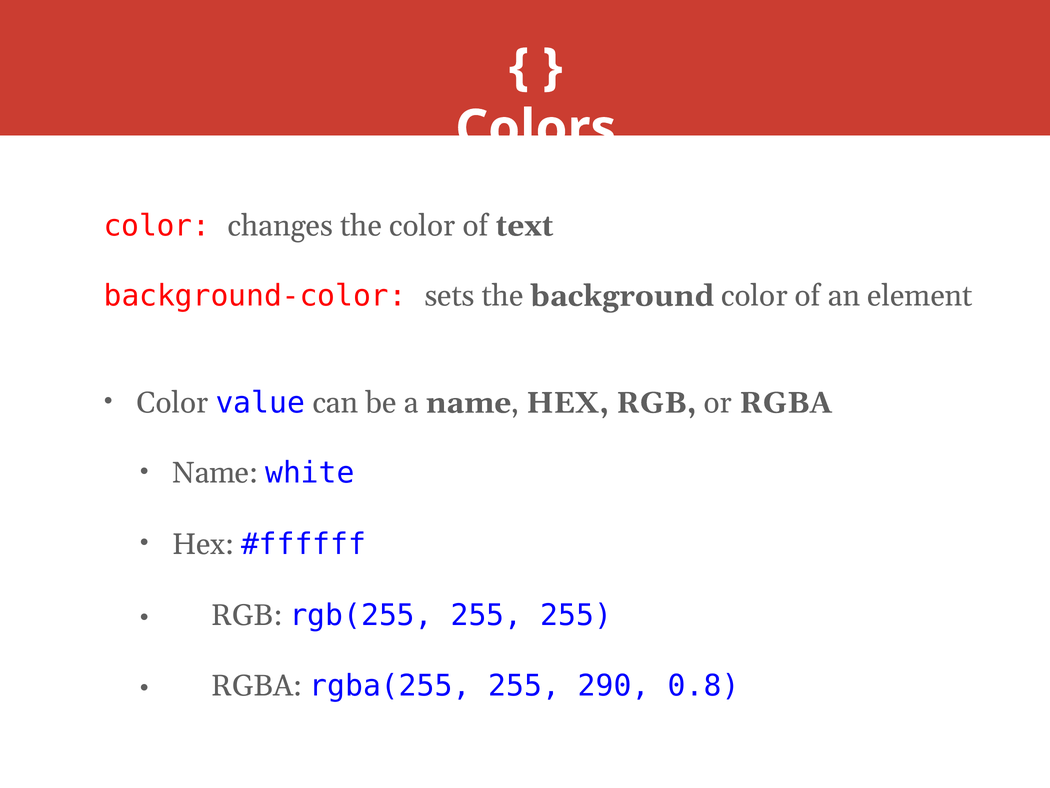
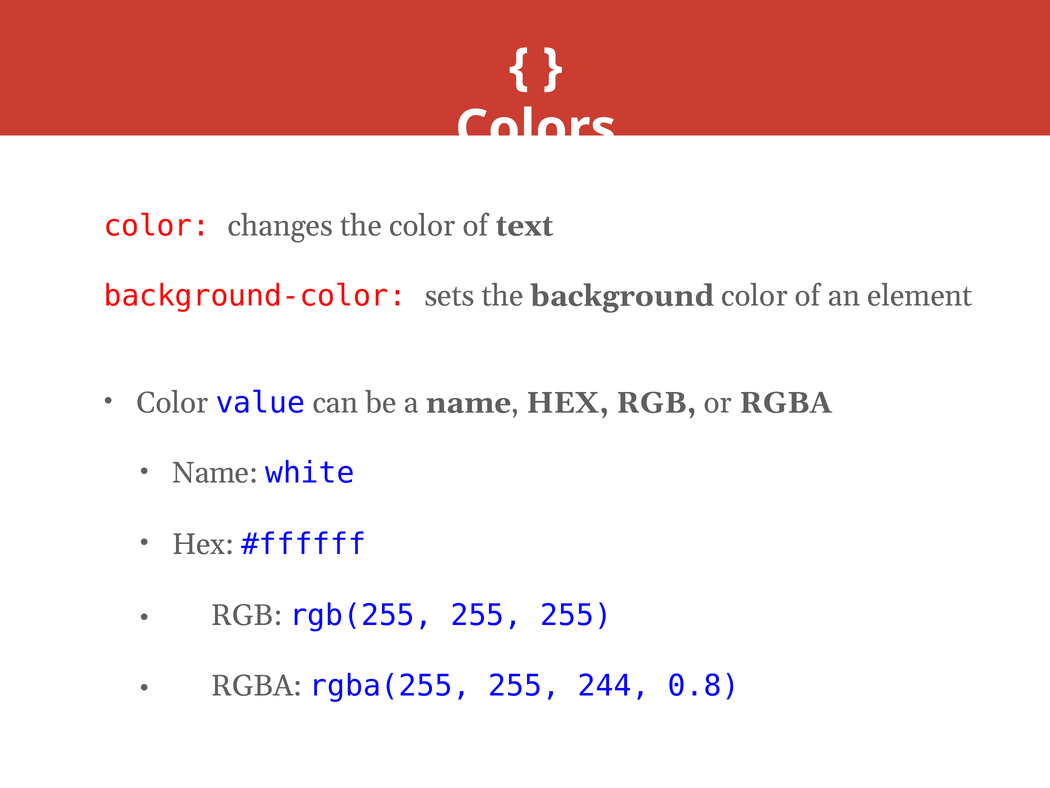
290: 290 -> 244 (614, 685)
